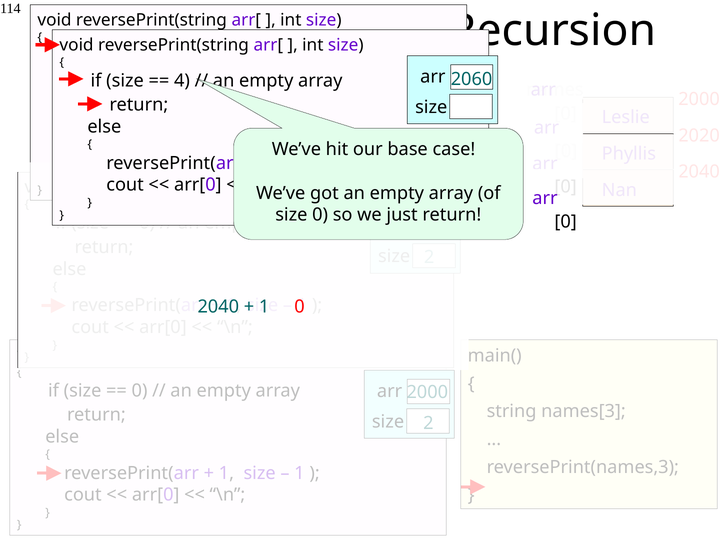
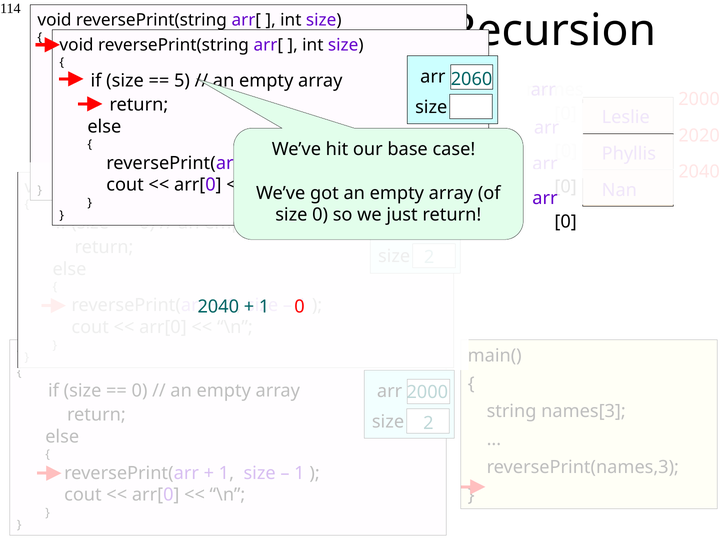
4: 4 -> 5 (182, 81)
